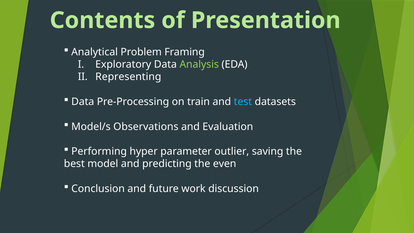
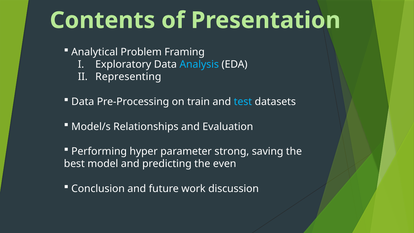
Analysis colour: light green -> light blue (199, 64)
Observations: Observations -> Relationships (146, 127)
outlier: outlier -> strong (232, 151)
